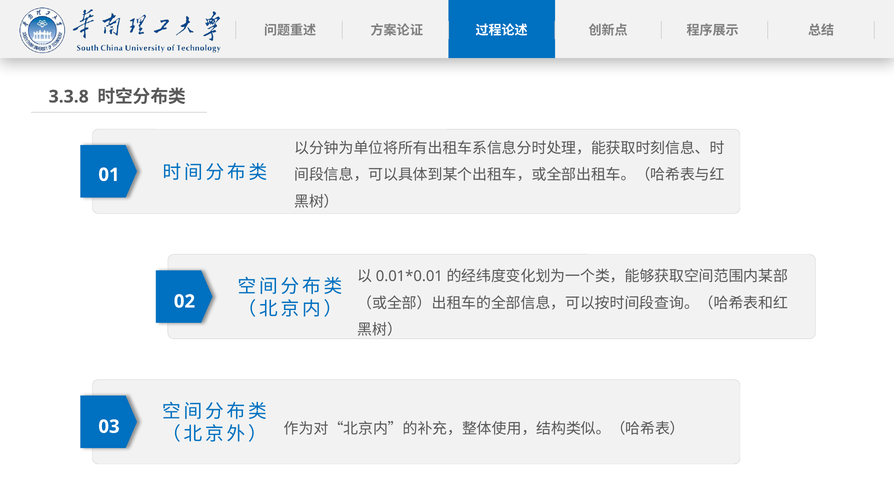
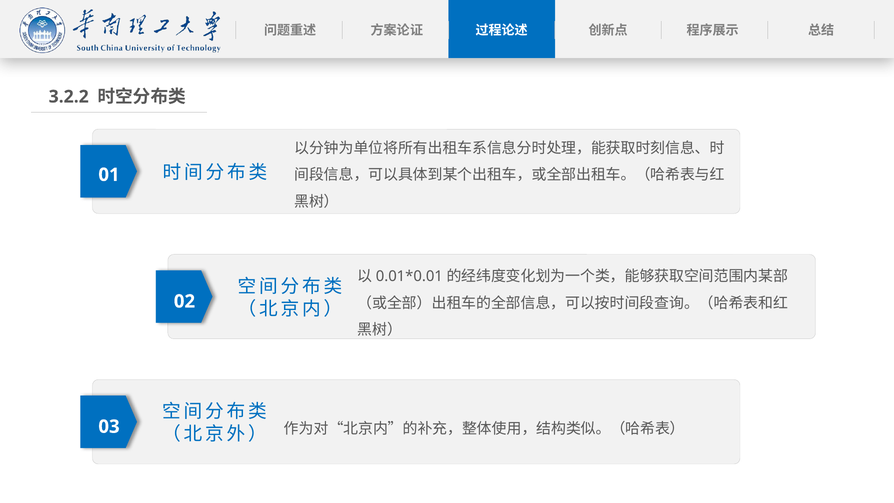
3.3.8: 3.3.8 -> 3.2.2 (69, 97)
